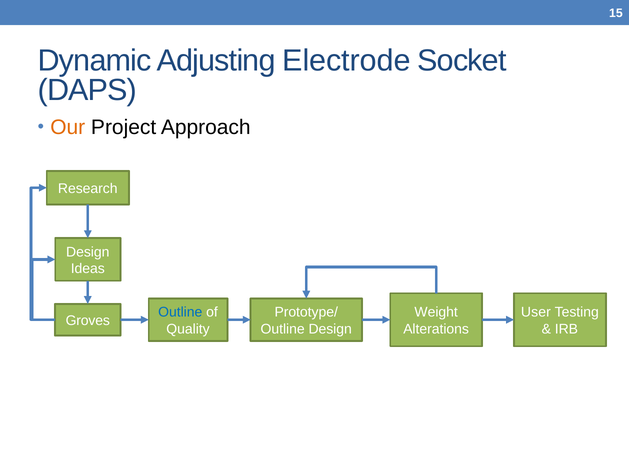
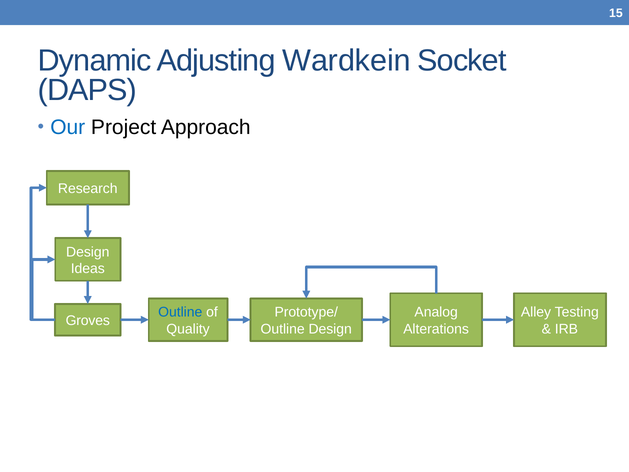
Electrode: Electrode -> Wardkein (347, 61)
Our colour: orange -> blue (68, 127)
Weight: Weight -> Analog (436, 312)
User: User -> Alley (536, 312)
